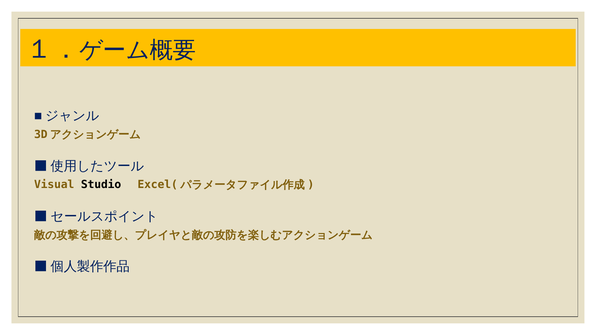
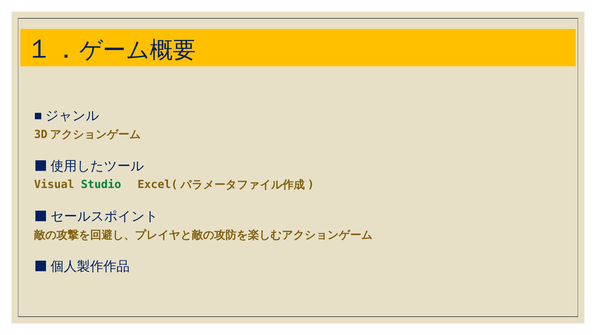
Studio colour: black -> green (101, 185)
